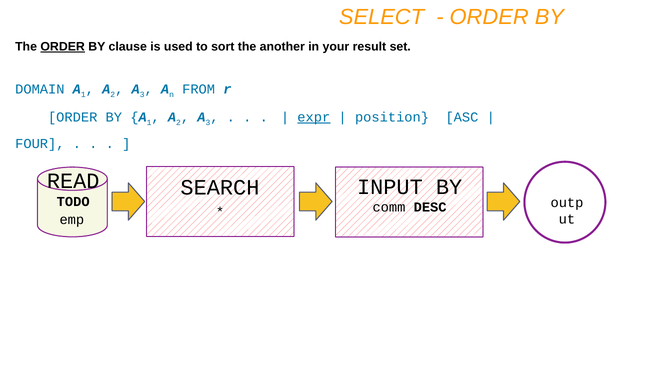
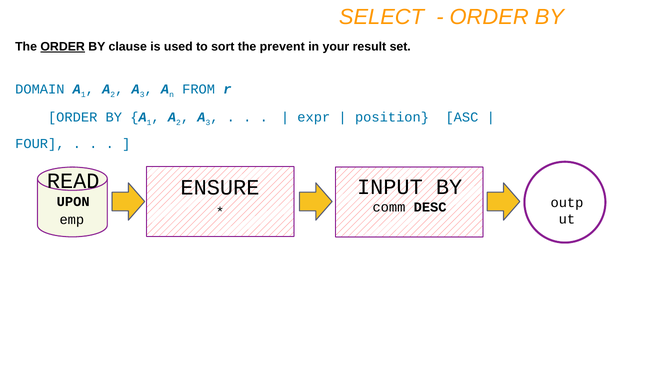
another: another -> prevent (282, 47)
expr underline: present -> none (314, 117)
SEARCH: SEARCH -> ENSURE (220, 188)
TODO: TODO -> UPON (73, 202)
